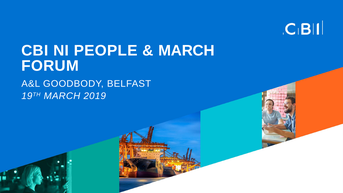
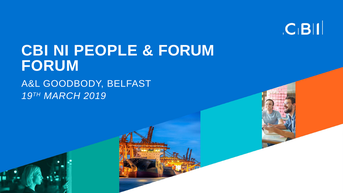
MARCH: MARCH -> FORUM (186, 51)
